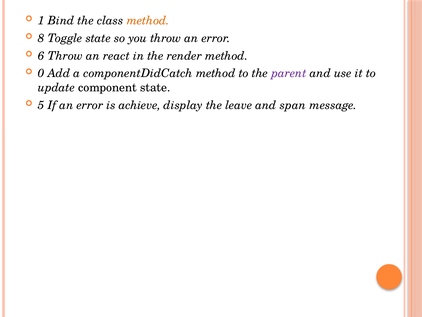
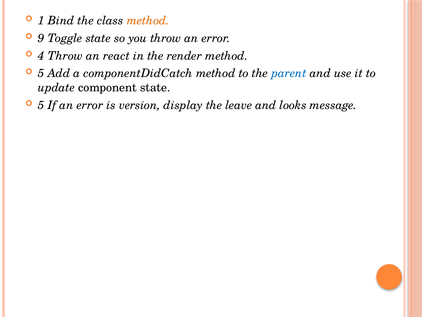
8: 8 -> 9 (41, 38)
6: 6 -> 4 (41, 56)
0: 0 -> 5 (41, 73)
parent colour: purple -> blue (289, 73)
achieve: achieve -> version (140, 105)
span: span -> looks (293, 105)
